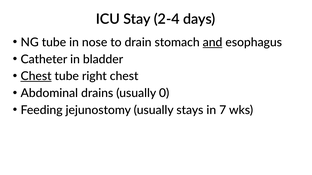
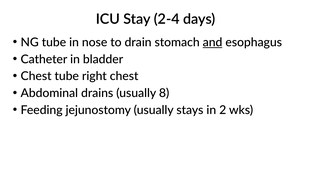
Chest underline: present -> none (36, 76)
0: 0 -> 8 (164, 93)
7: 7 -> 2 (223, 110)
